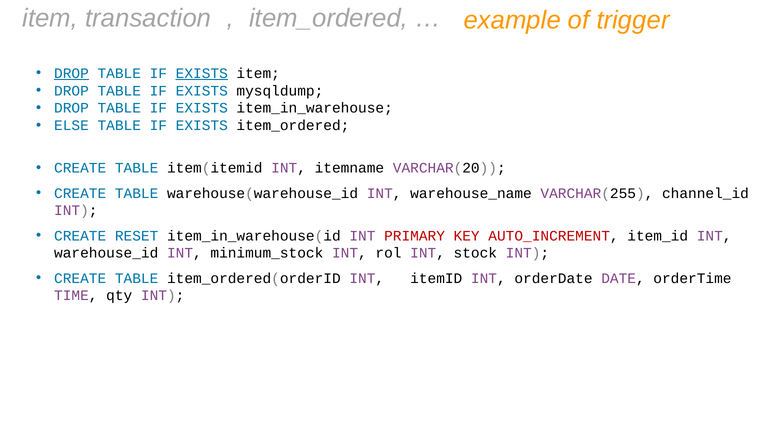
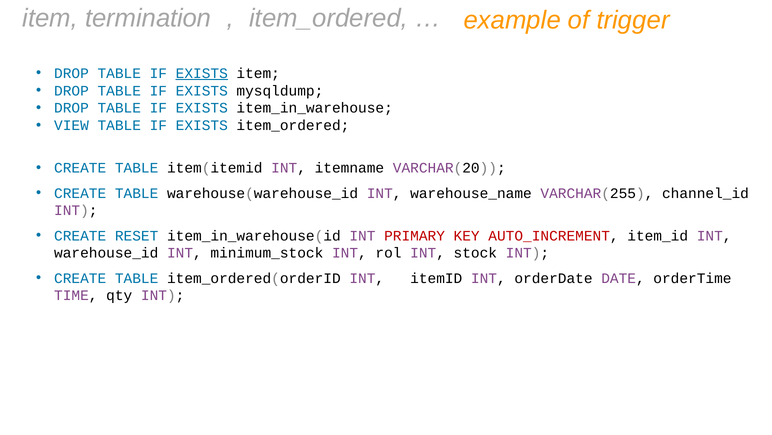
transaction: transaction -> termination (148, 18)
DROP underline: present -> none (71, 73)
ELSE: ELSE -> VIEW (71, 125)
